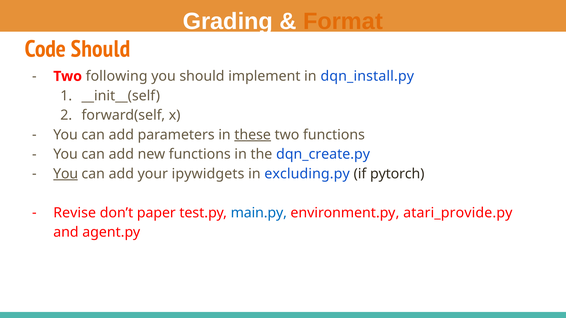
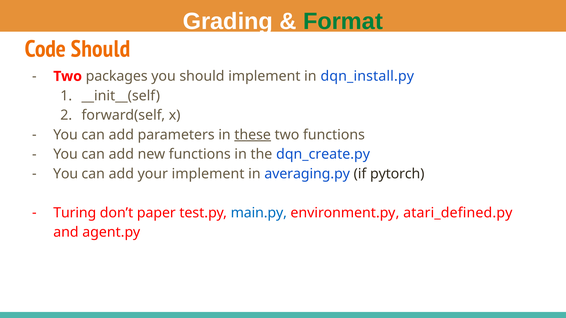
Format colour: orange -> green (343, 21)
following: following -> packages (117, 76)
You underline: present -> none (66, 174)
your ipywidgets: ipywidgets -> implement (208, 174)
excluding.py: excluding.py -> averaging.py (307, 174)
Revise: Revise -> Turing (75, 213)
atari_provide.py: atari_provide.py -> atari_defined.py (458, 213)
